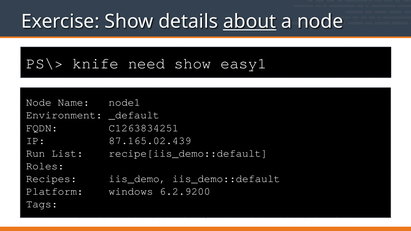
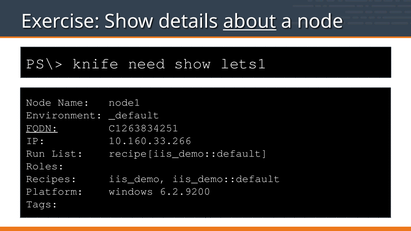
easy1: easy1 -> lets1 (244, 63)
FQDN underline: none -> present (42, 128)
87.165.02.439: 87.165.02.439 -> 10.160.33.266 (150, 141)
